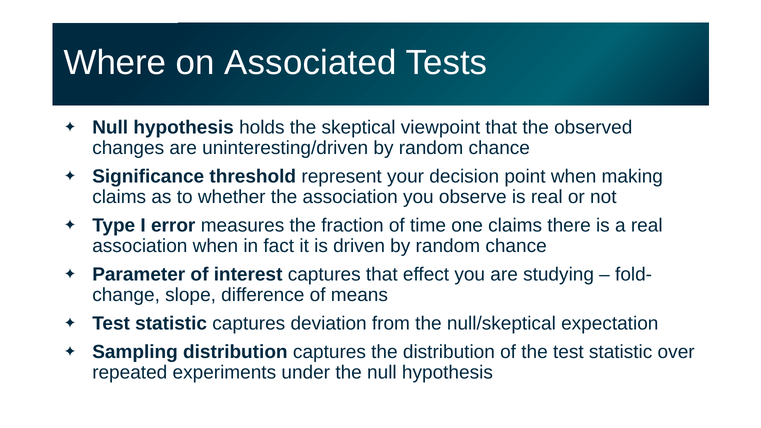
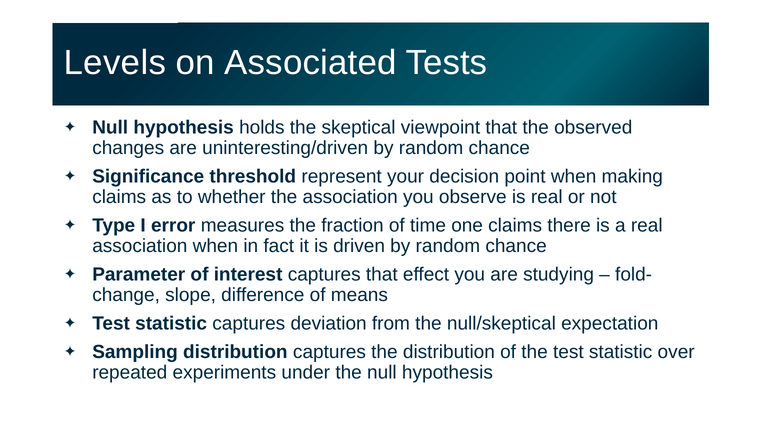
Where: Where -> Levels (115, 63)
